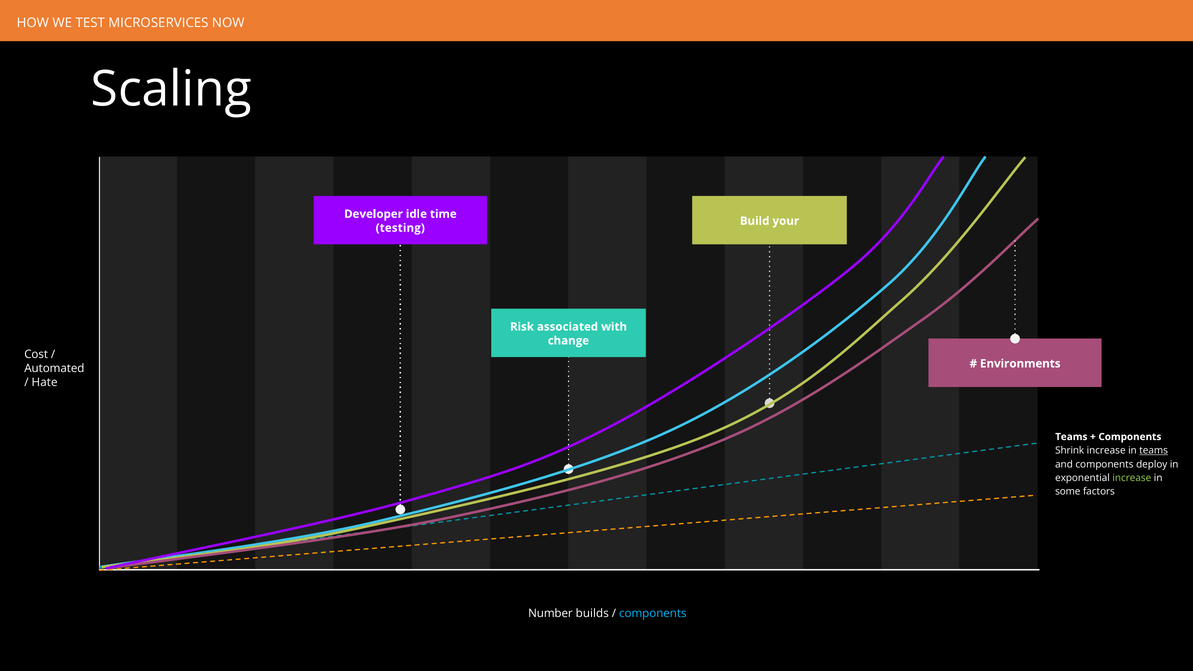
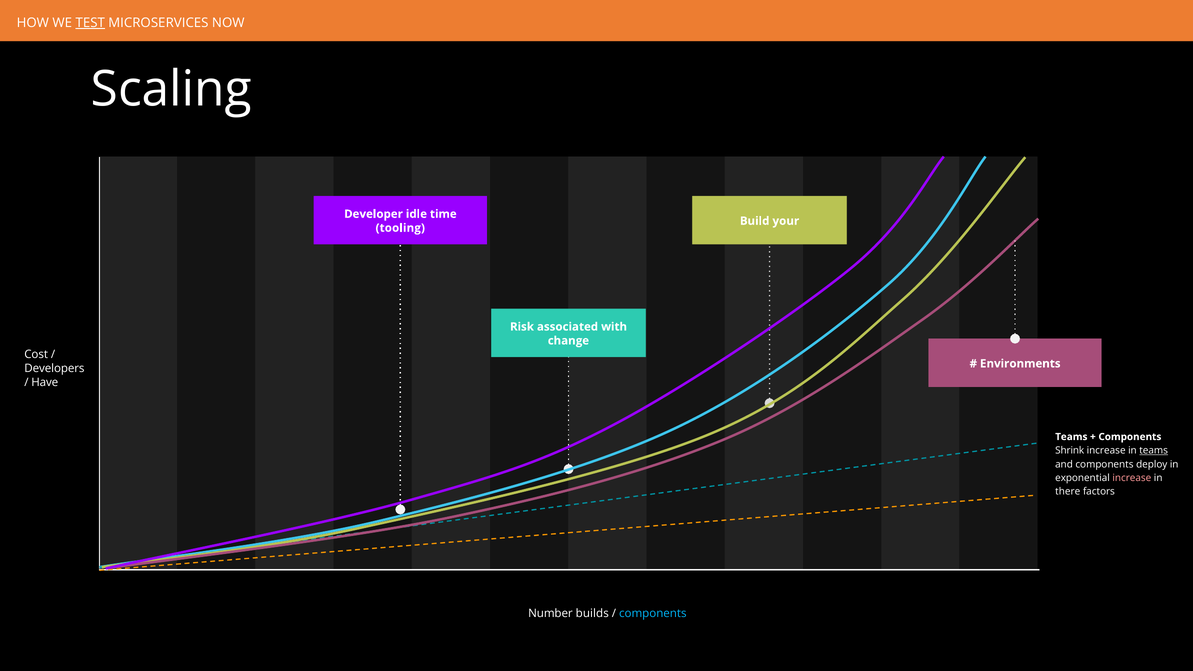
TEST underline: none -> present (90, 23)
testing: testing -> tooling (400, 228)
Automated: Automated -> Developers (54, 369)
Hate: Hate -> Have (45, 382)
increase colour: light green -> pink (1132, 478)
some: some -> there (1068, 492)
